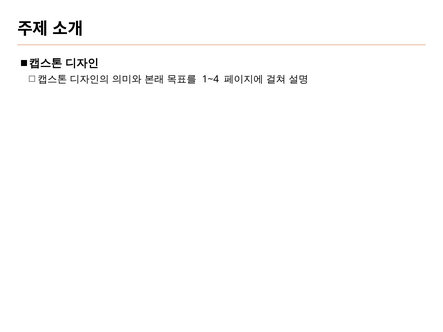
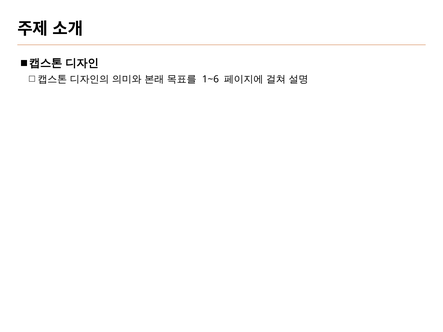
1~4: 1~4 -> 1~6 (210, 79)
